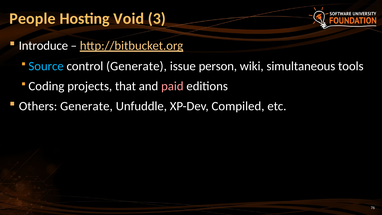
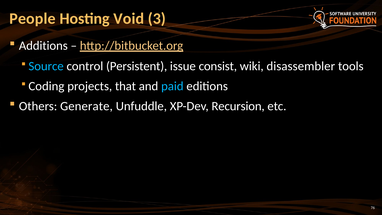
Introduce: Introduce -> Additions (43, 46)
control Generate: Generate -> Persistent (137, 66)
person: person -> consist (218, 66)
simultaneous: simultaneous -> disassembler (301, 66)
paid colour: pink -> light blue (172, 86)
Compiled: Compiled -> Recursion (238, 106)
